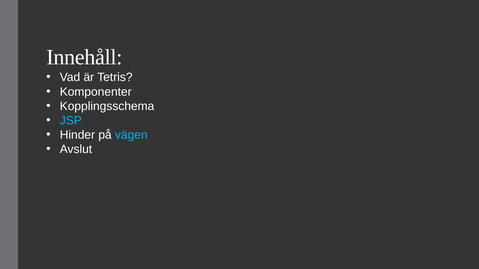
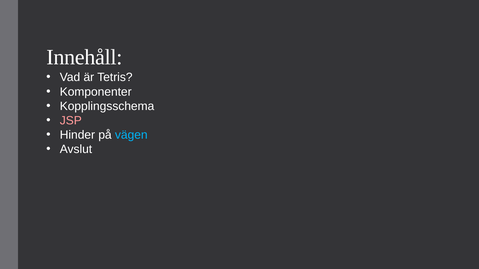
JSP colour: light blue -> pink (71, 121)
